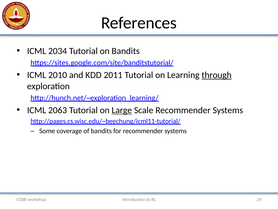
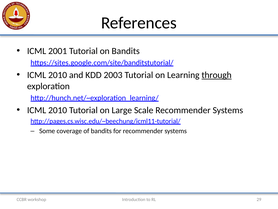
2034: 2034 -> 2001 (58, 51)
2011: 2011 -> 2003 (113, 75)
2063: 2063 -> 2010 (58, 110)
Large underline: present -> none (122, 110)
